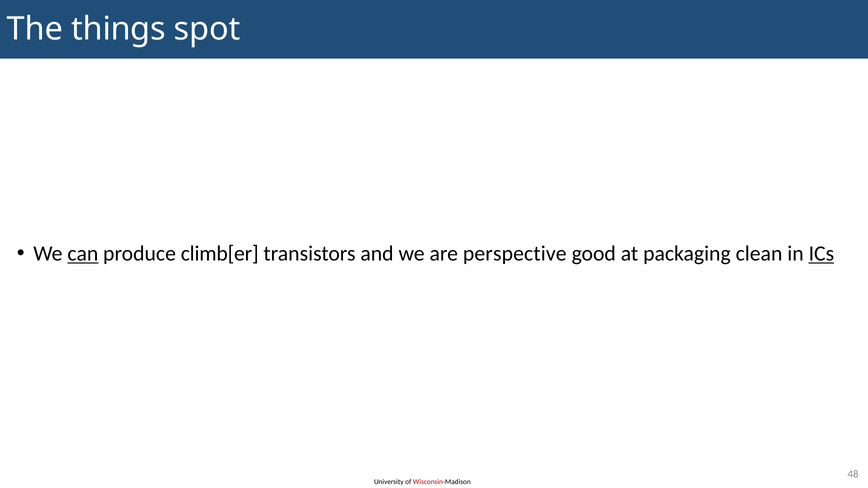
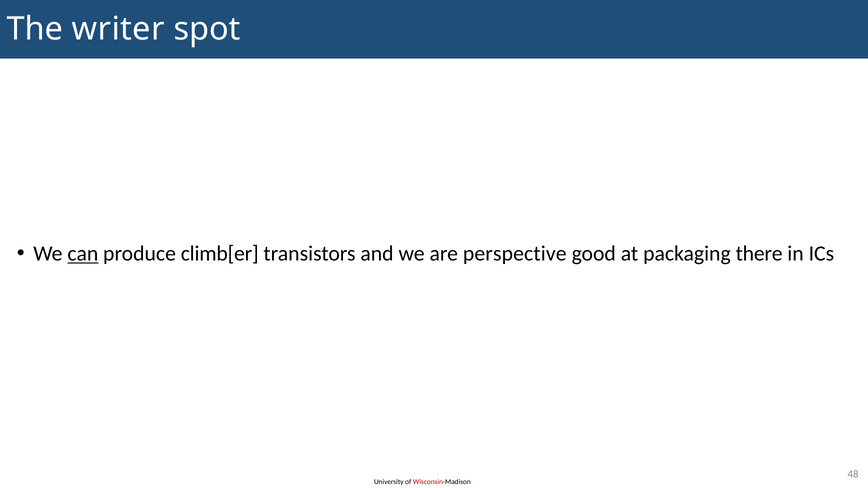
things: things -> writer (118, 29)
clean: clean -> there (759, 254)
ICs underline: present -> none (821, 254)
